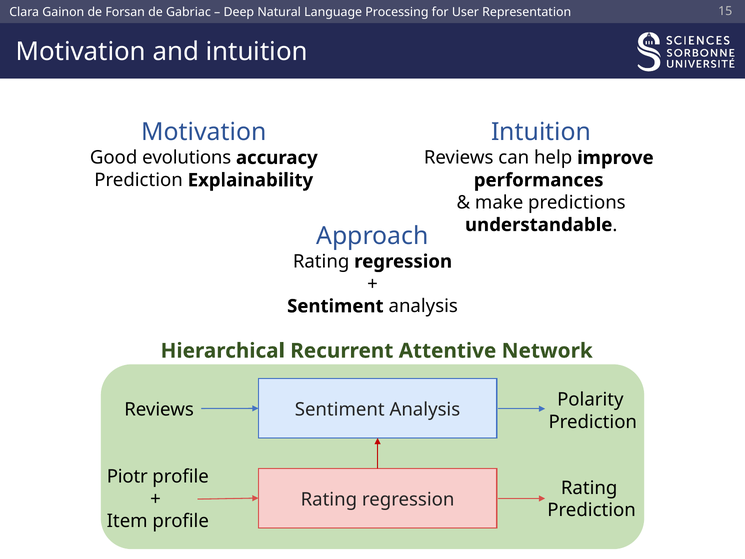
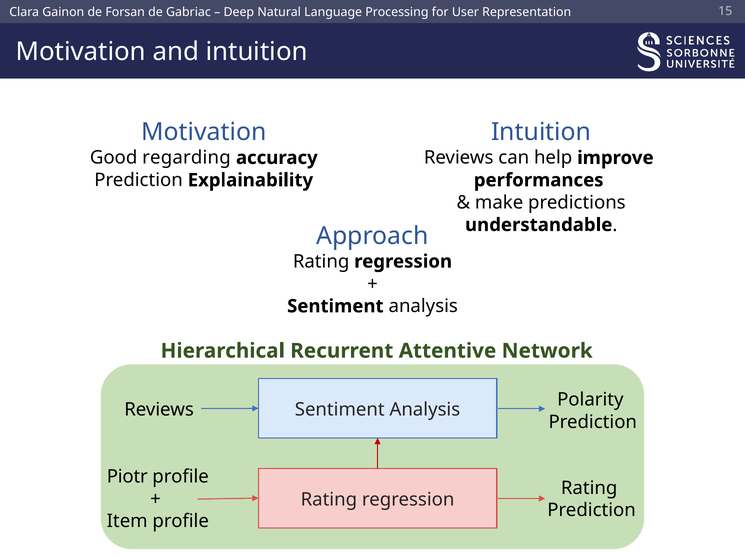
evolutions: evolutions -> regarding (186, 158)
